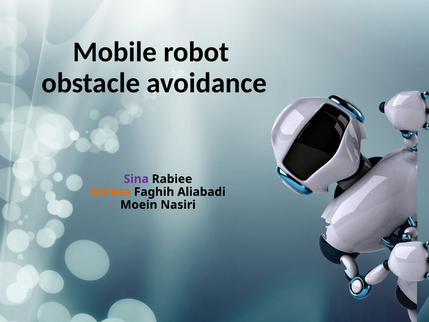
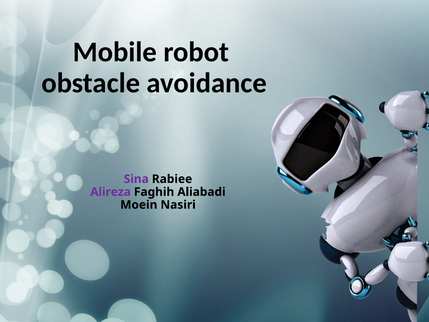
Alireza colour: orange -> purple (111, 192)
